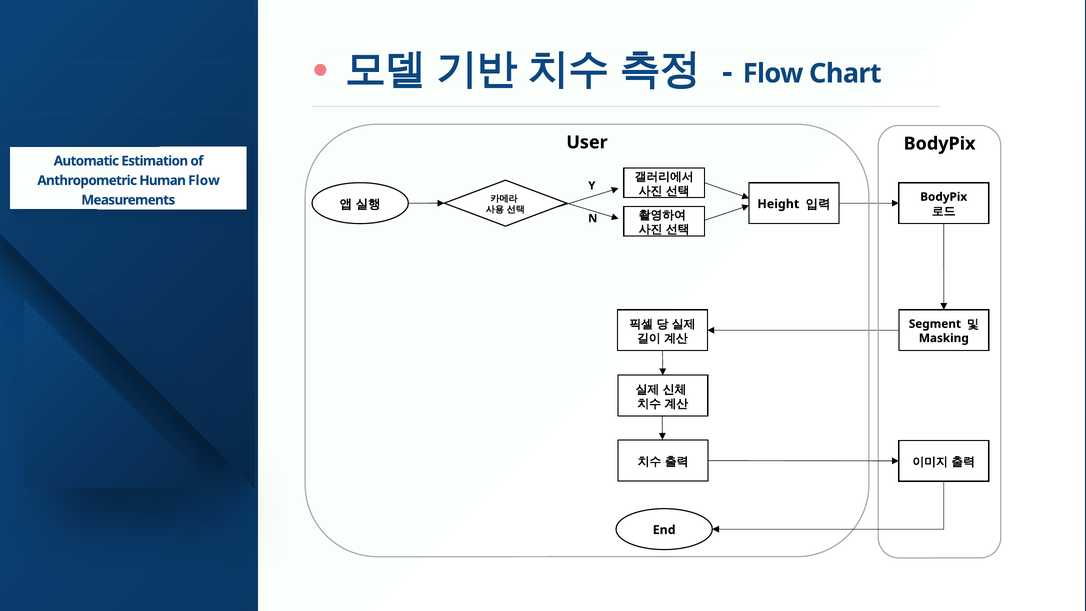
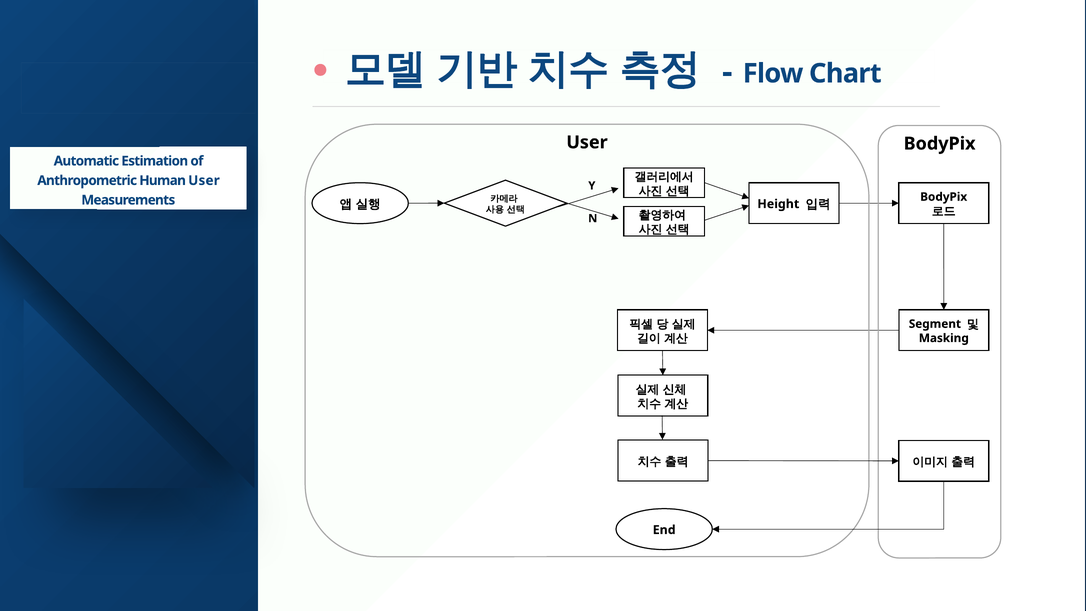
Human Flow: Flow -> User (204, 180)
